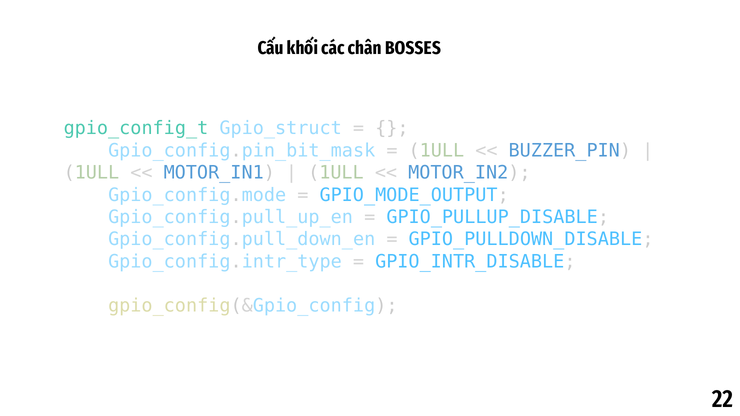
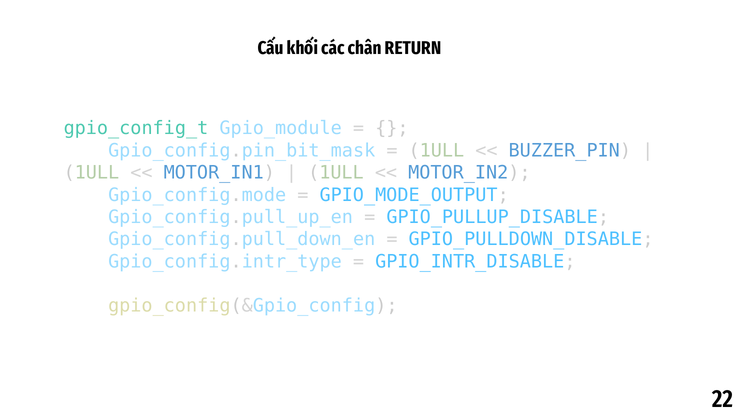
BOSSES: BOSSES -> RETURN (413, 48)
Gpio_struct: Gpio_struct -> Gpio_module (281, 128)
